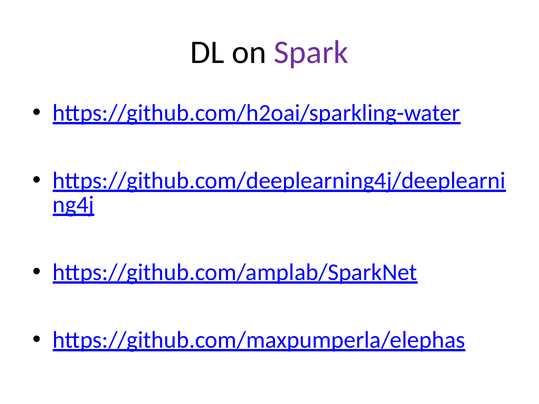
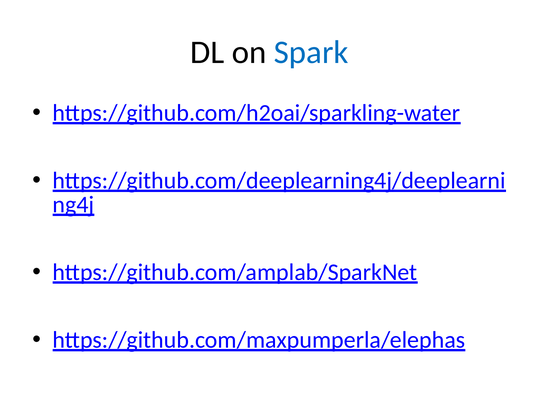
Spark colour: purple -> blue (311, 52)
